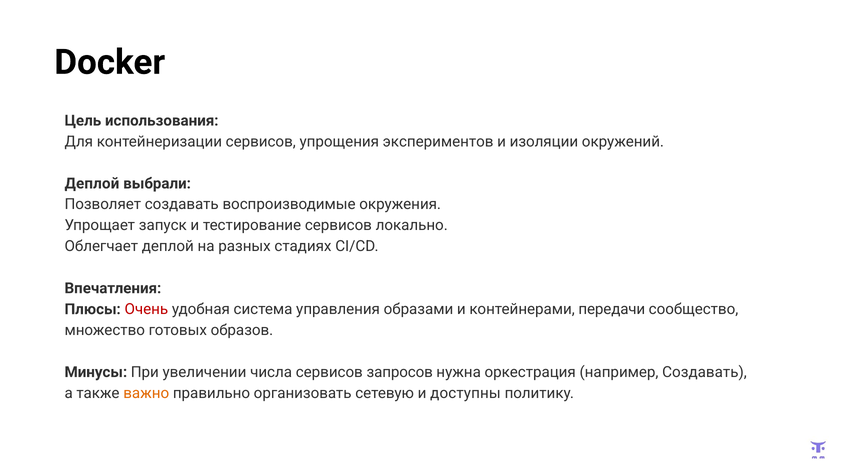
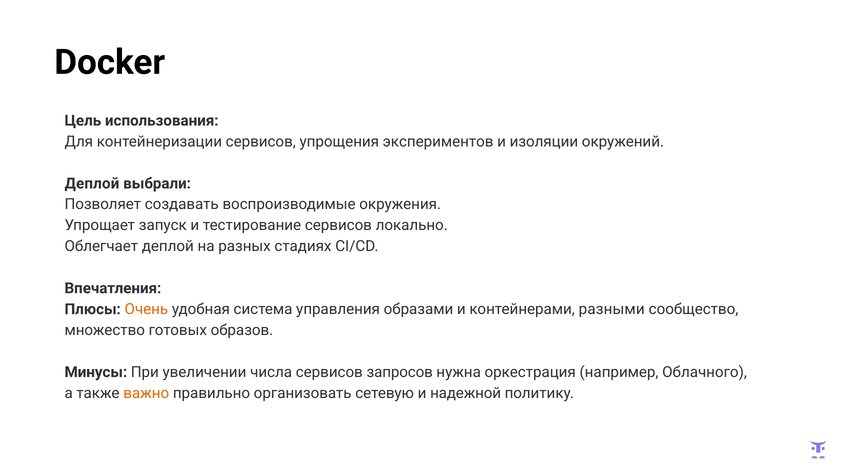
Очень colour: red -> orange (146, 309)
передачи: передачи -> разными (612, 309)
например Создавать: Создавать -> Облачного (705, 372)
доступны: доступны -> надежной (466, 393)
